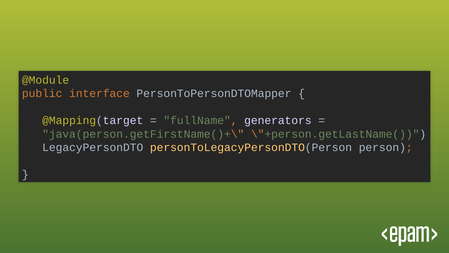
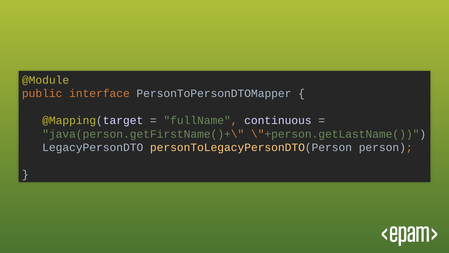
generators: generators -> continuous (278, 120)
